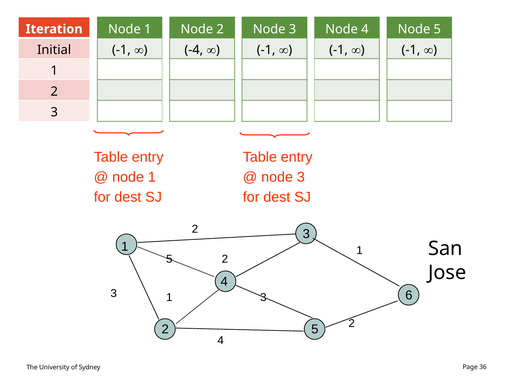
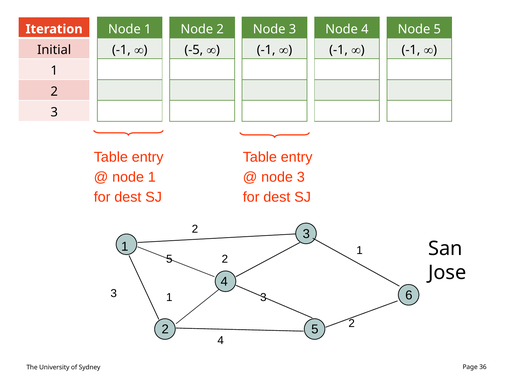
-4: -4 -> -5 (194, 50)
